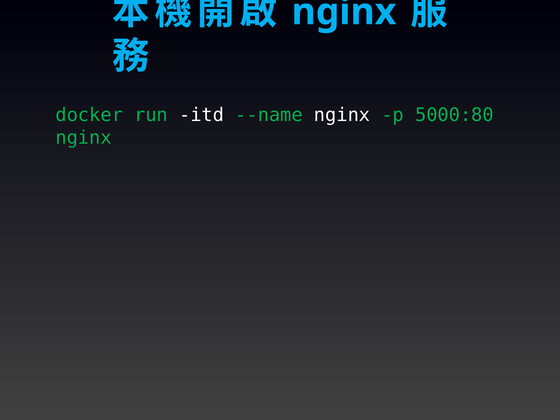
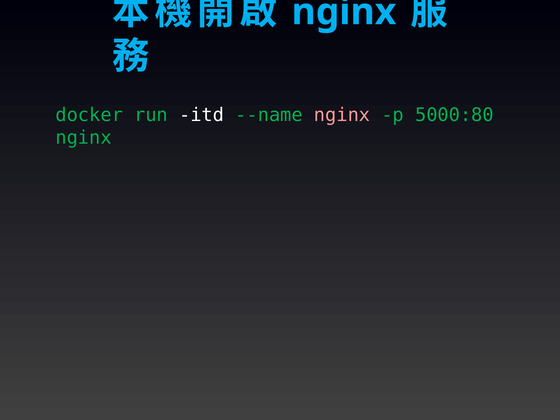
nginx colour: white -> pink (342, 115)
